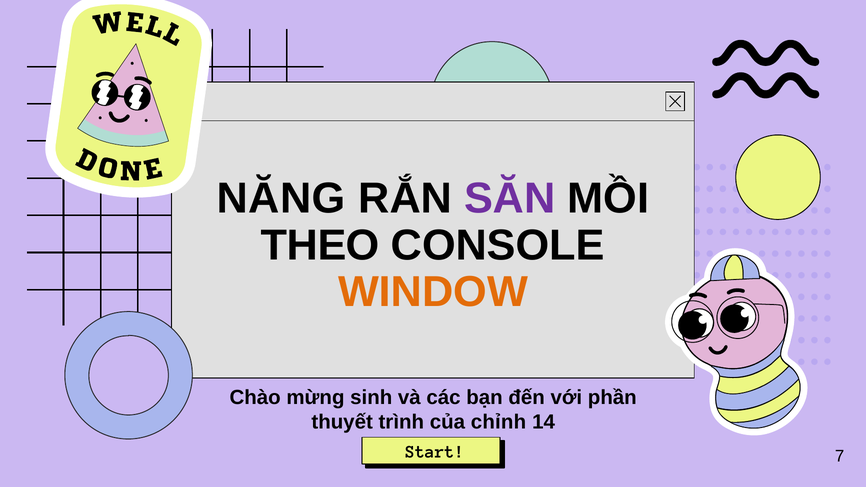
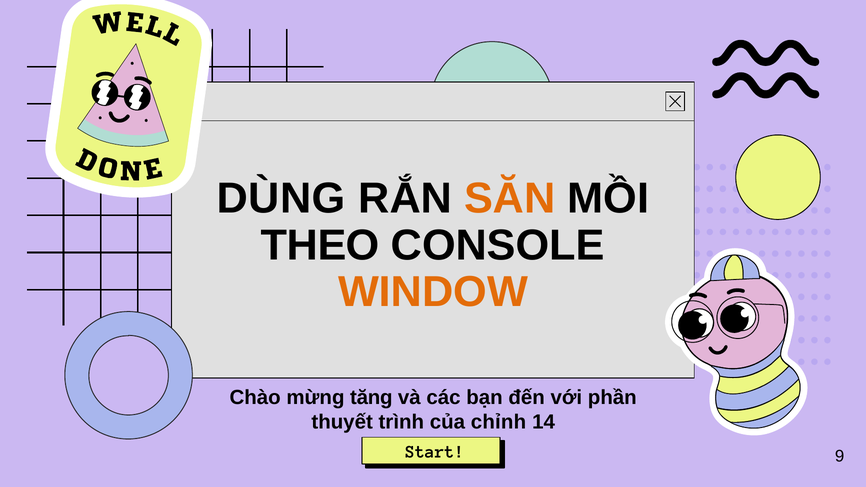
NĂNG: NĂNG -> DÙNG (281, 199)
SĂN colour: purple -> orange (510, 199)
sinh: sinh -> tăng (371, 398)
7: 7 -> 9 (840, 456)
